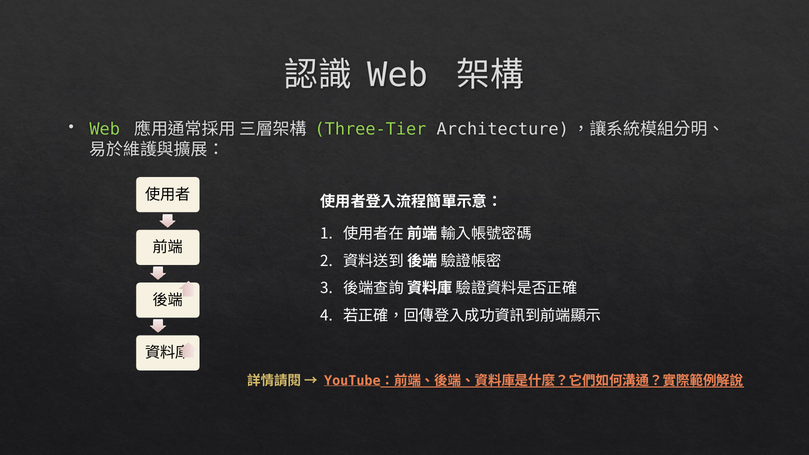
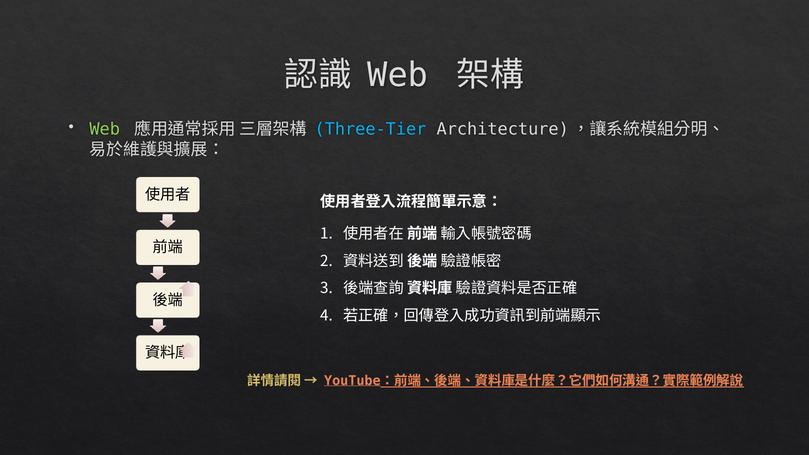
Three-Tier colour: light green -> light blue (370, 129)
